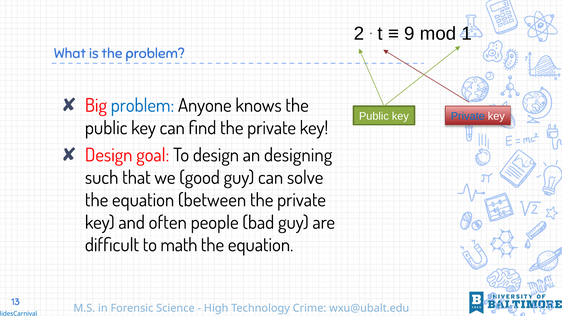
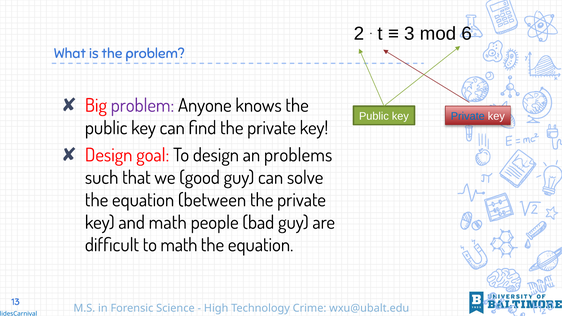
9: 9 -> 3 (409, 34)
1: 1 -> 6 (467, 34)
problem colour: blue -> purple (142, 106)
designing: designing -> problems (298, 155)
and often: often -> math (168, 223)
